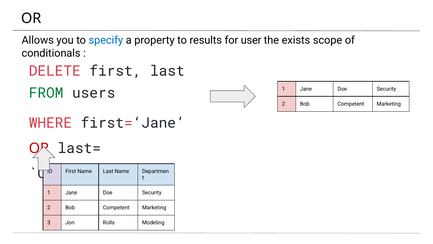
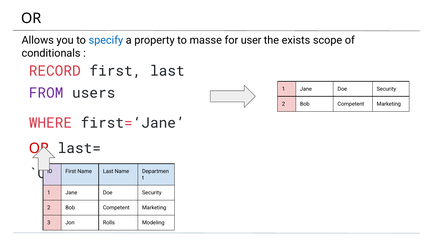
results: results -> masse (206, 40)
DELETE: DELETE -> RECORD (55, 71)
FROM colour: green -> purple (46, 93)
